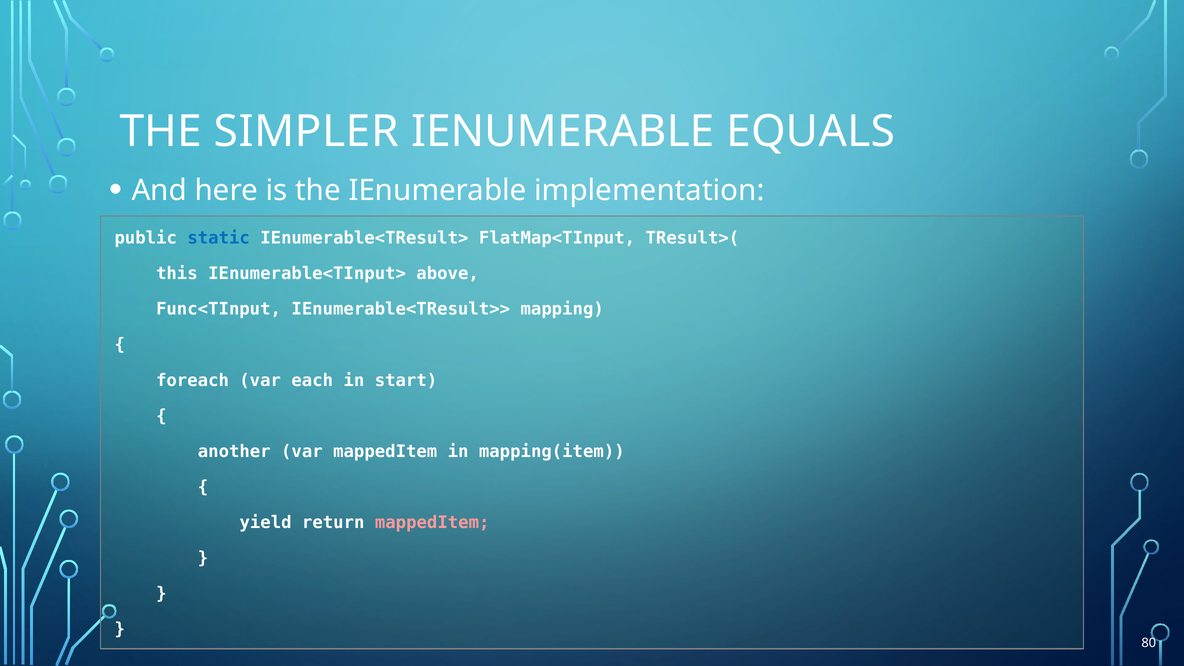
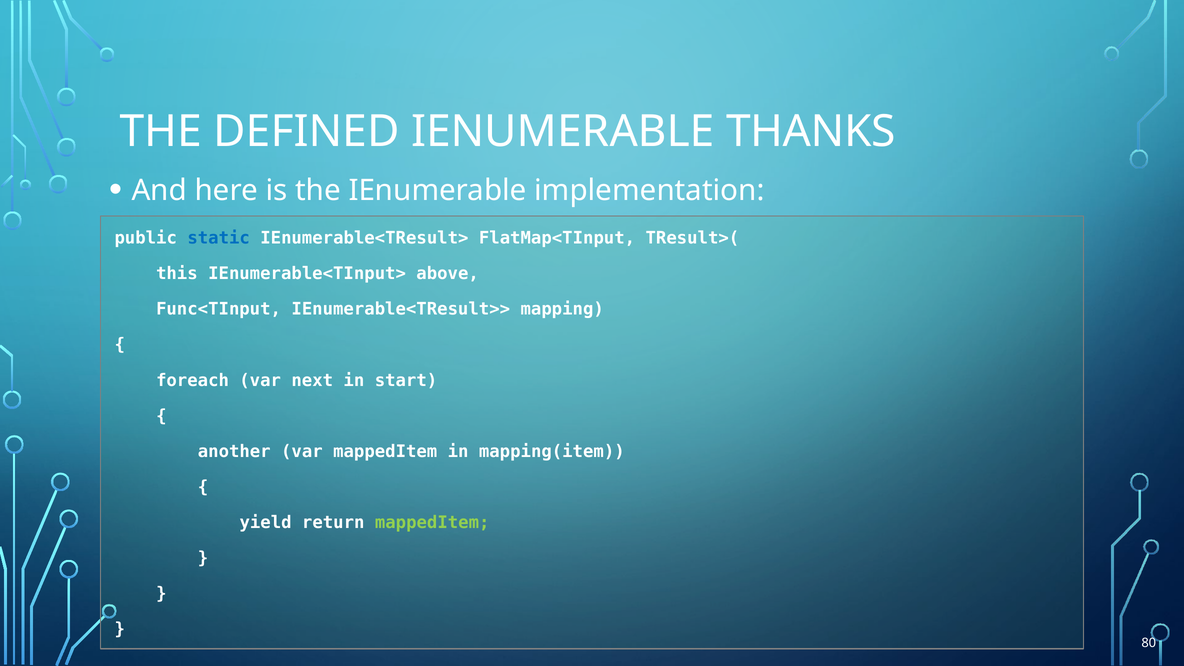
SIMPLER: SIMPLER -> DEFINED (306, 132)
EQUALS: EQUALS -> THANKS (811, 132)
each: each -> next (312, 380)
mappedItem colour: pink -> light green (432, 523)
